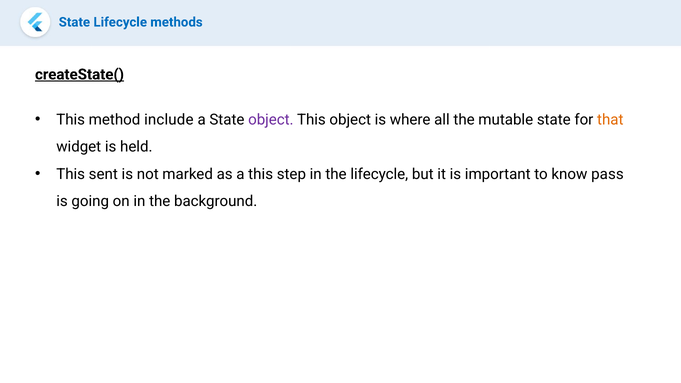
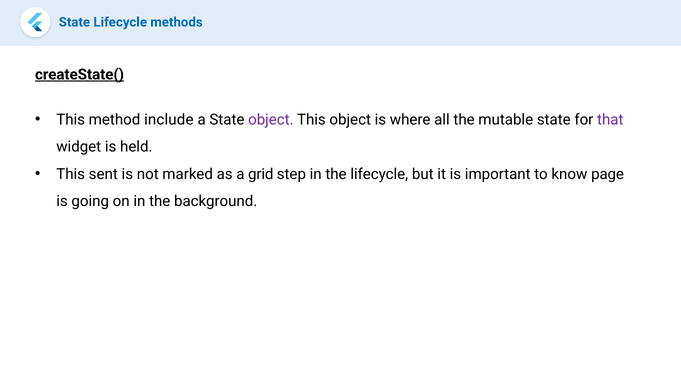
that colour: orange -> purple (610, 120)
a this: this -> grid (261, 174)
pass: pass -> page (608, 174)
